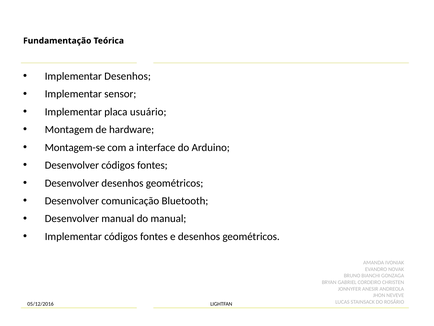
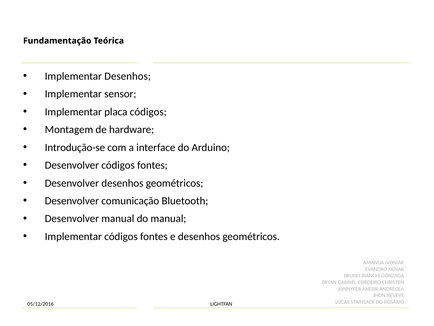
placa usuário: usuário -> códigos (148, 112)
Montagem-se: Montagem-se -> Introdução-se (75, 147)
